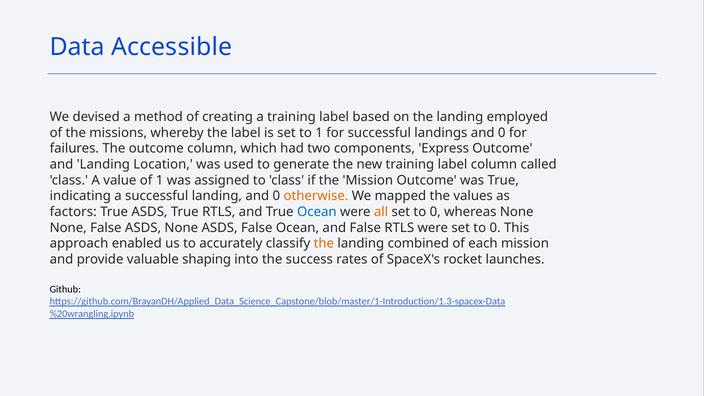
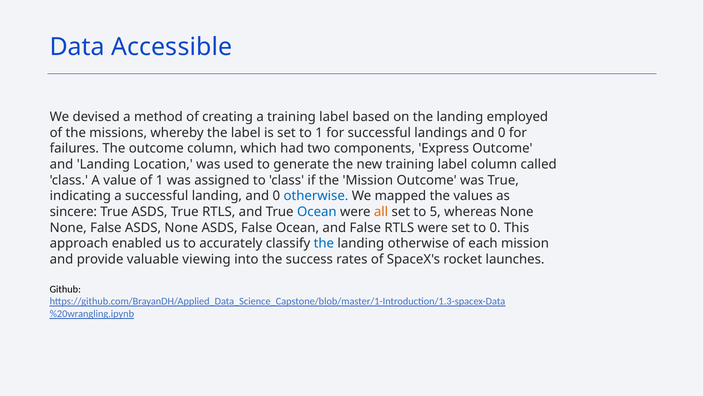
otherwise colour: orange -> blue (316, 196)
factors: factors -> sincere (73, 212)
0: 0 -> 5 (435, 212)
the colour: orange -> blue (324, 244)
landing combined: combined -> otherwise (418, 244)
shaping: shaping -> viewing (207, 259)
